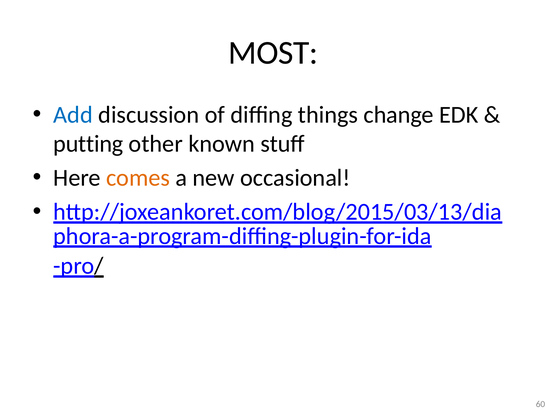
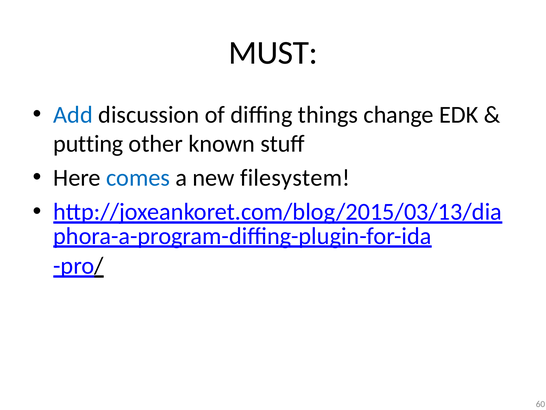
MOST: MOST -> MUST (273, 53)
comes colour: orange -> blue (138, 178)
occasional: occasional -> filesystem (295, 178)
